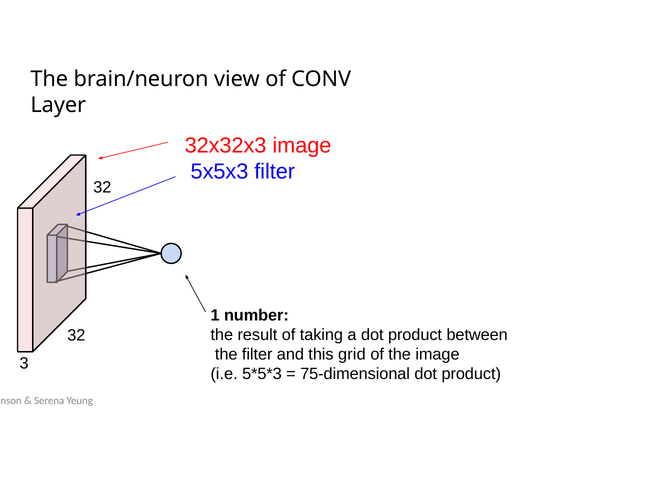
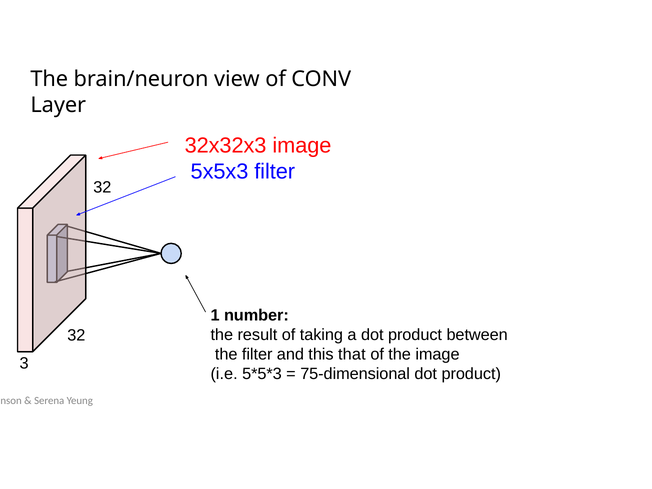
grid: grid -> that (352, 354)
